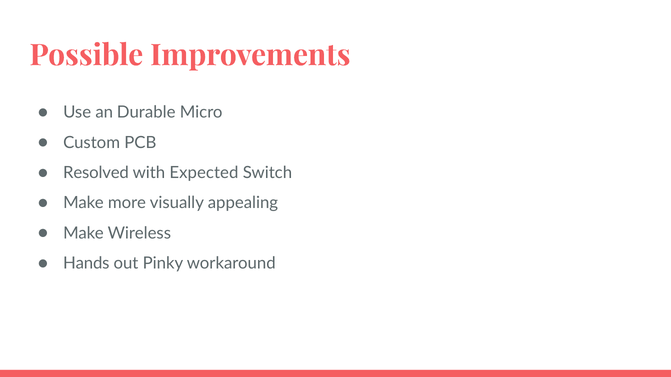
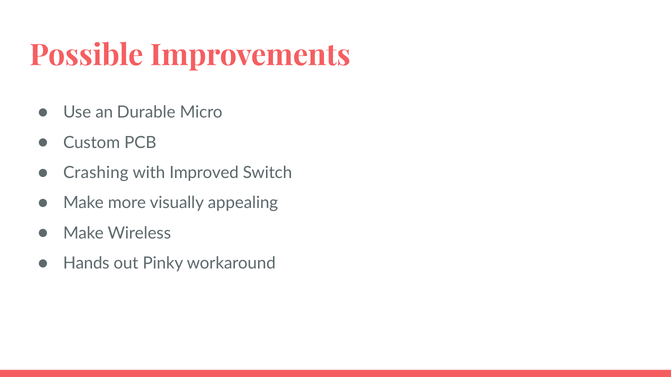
Resolved: Resolved -> Crashing (96, 173)
Expected: Expected -> Improved (204, 173)
